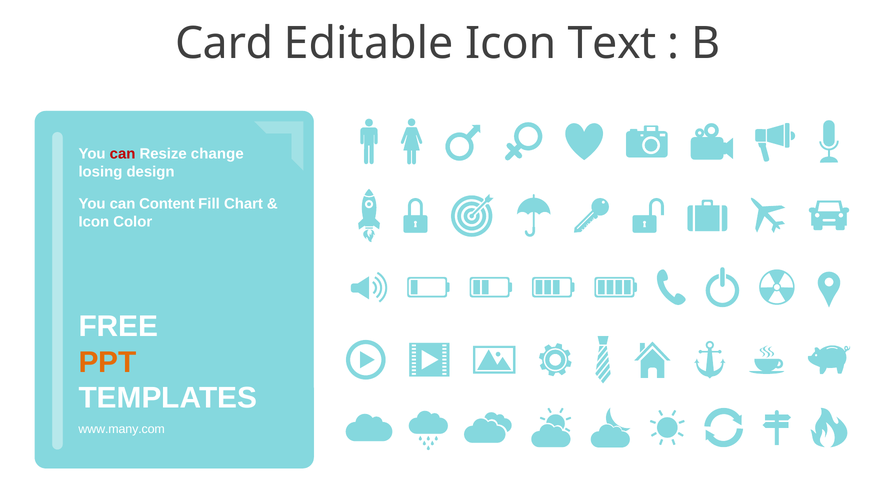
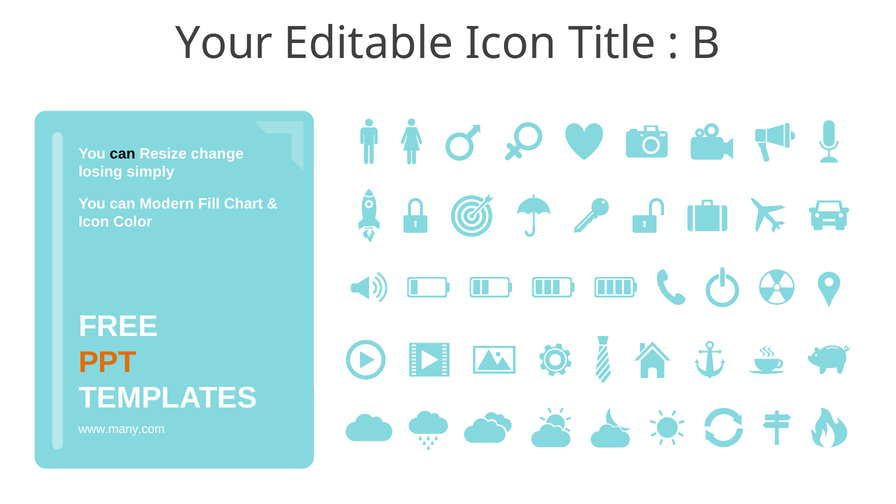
Card: Card -> Your (224, 43)
Text: Text -> Title (612, 43)
can colour: red -> black (123, 154)
design: design -> simply (150, 172)
Content: Content -> Modern (167, 204)
